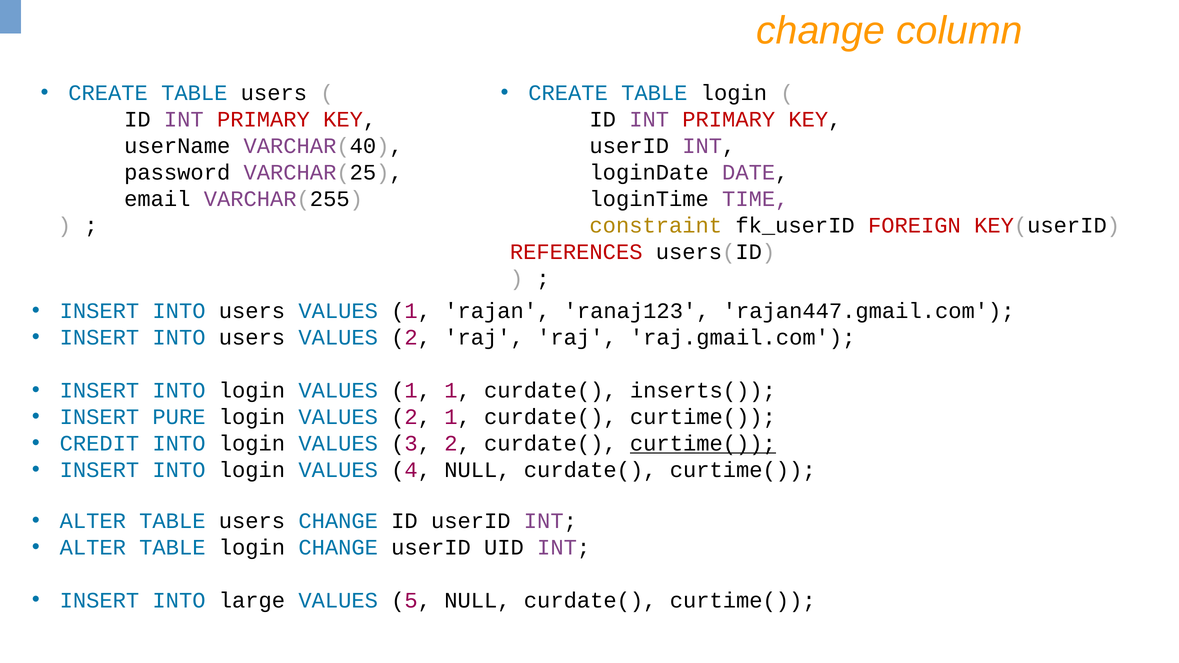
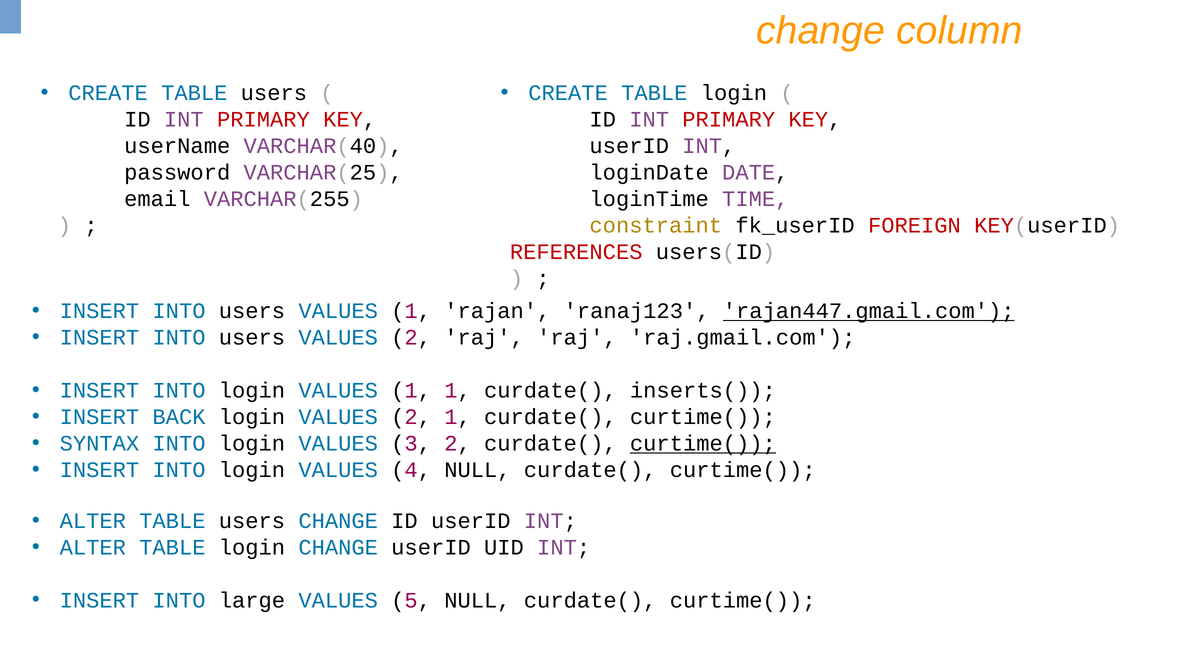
rajan447.gmail.com underline: none -> present (869, 311)
PURE: PURE -> BACK (179, 417)
CREDIT: CREDIT -> SYNTAX (99, 444)
